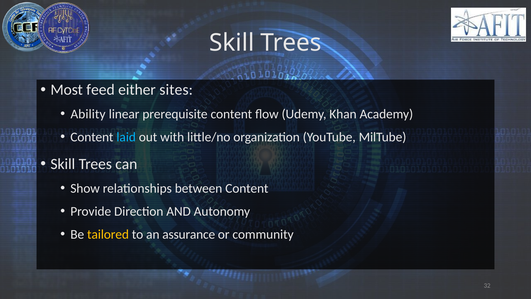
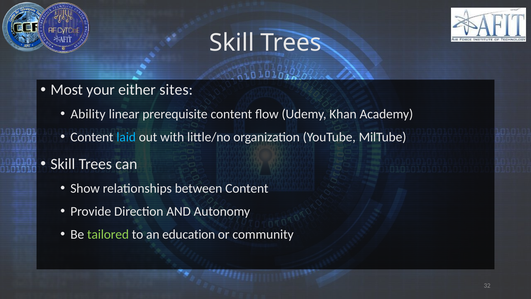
feed: feed -> your (101, 90)
tailored colour: yellow -> light green (108, 234)
assurance: assurance -> education (189, 234)
